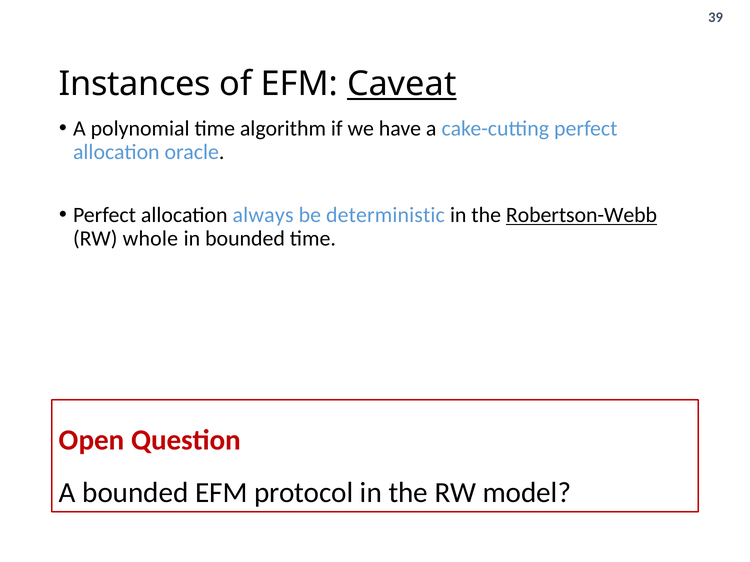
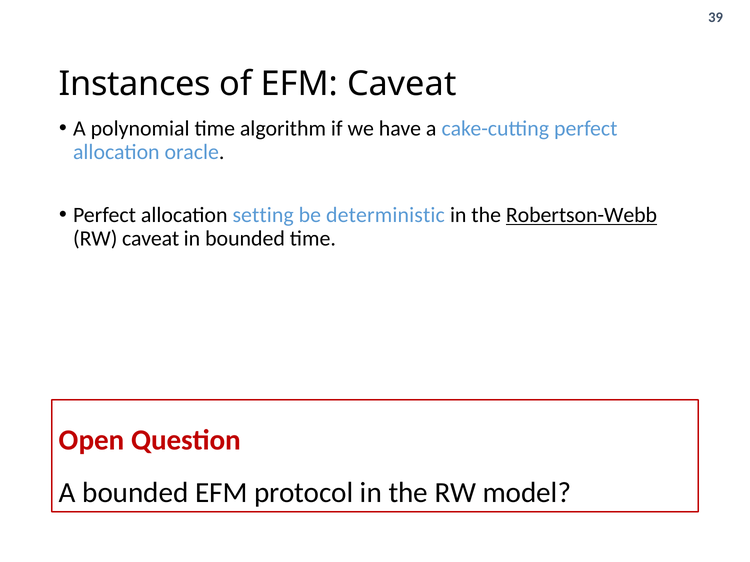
Caveat underline: present -> none (402, 84)
always: always -> setting (263, 215)
RW whole: whole -> caveat (151, 239)
